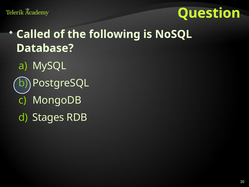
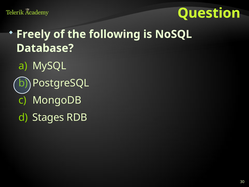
Called: Called -> Freely (33, 34)
